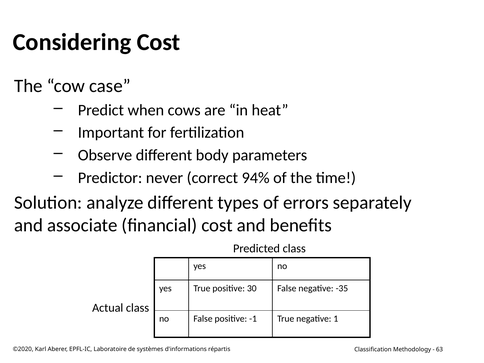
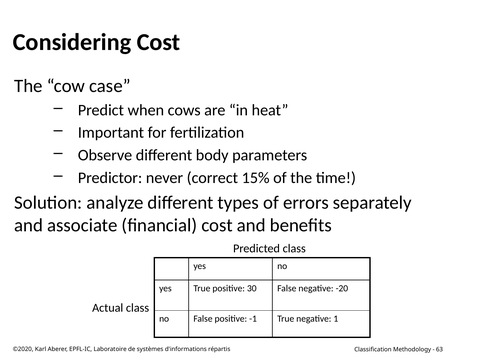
94%: 94% -> 15% (256, 178)
-35: -35 -> -20 (342, 288)
